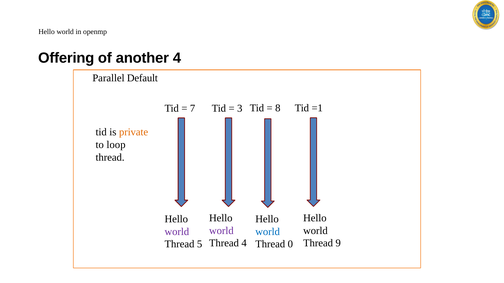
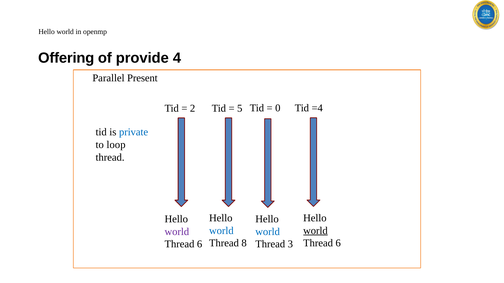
another: another -> provide (142, 58)
Default: Default -> Present (142, 78)
7: 7 -> 2 (193, 108)
3: 3 -> 5 (240, 108)
8: 8 -> 0 (278, 108)
=1: =1 -> =4 (317, 108)
private colour: orange -> blue (134, 132)
world colour: purple -> blue (221, 231)
world underline: none -> present (315, 231)
Thread 4: 4 -> 8 (244, 244)
9: 9 -> 6 (338, 244)
5: 5 -> 6 (200, 245)
0: 0 -> 3 (290, 245)
